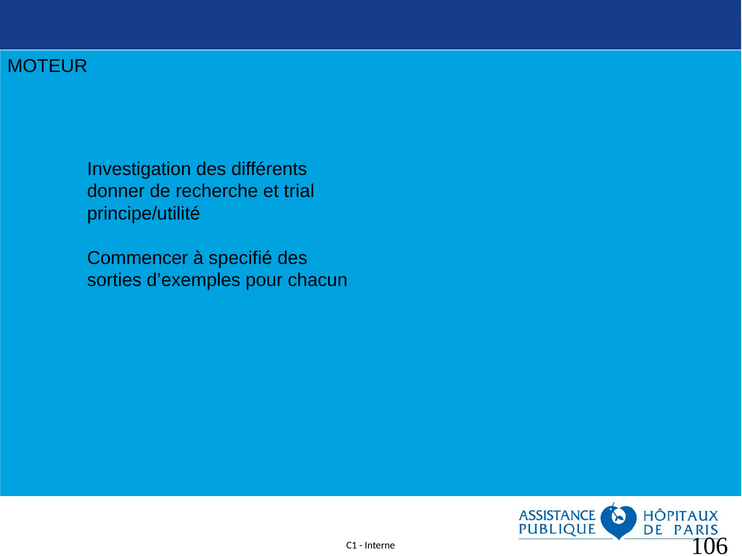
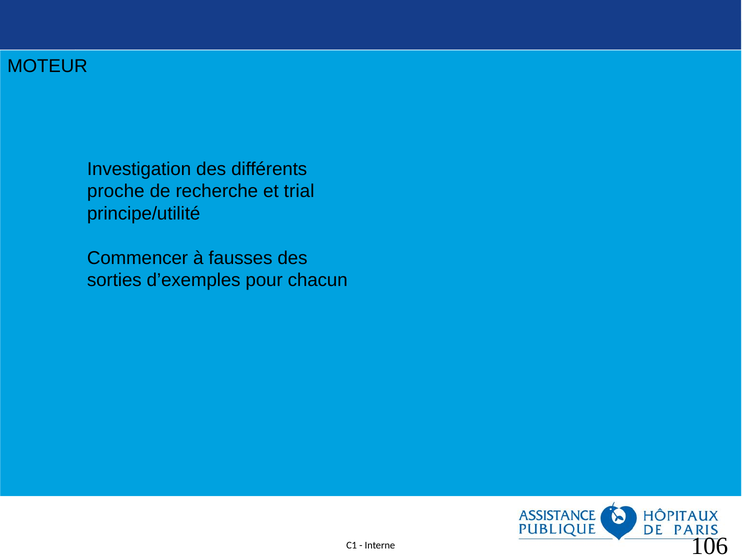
donner: donner -> proche (116, 192)
specifié: specifié -> fausses (241, 258)
